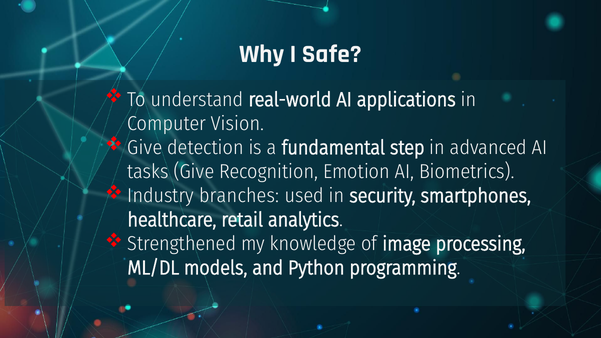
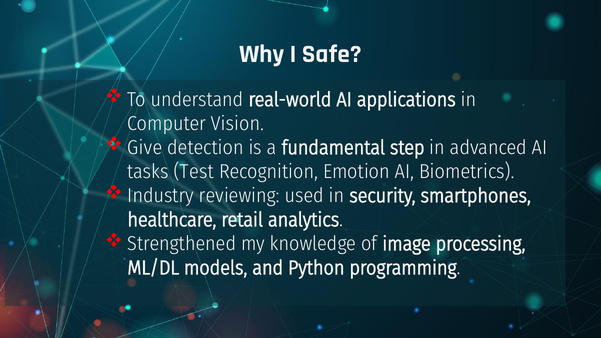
tasks Give: Give -> Test (194, 172)
branches: branches -> reviewing (239, 196)
